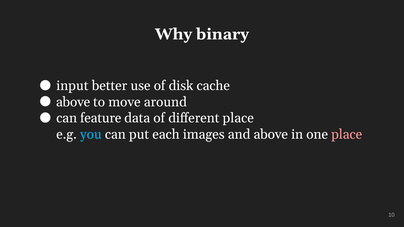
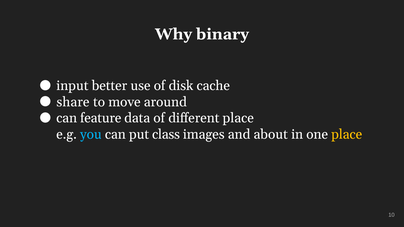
above: above -> share (73, 102)
each: each -> class (166, 134)
and above: above -> about (271, 134)
place colour: pink -> yellow (347, 134)
